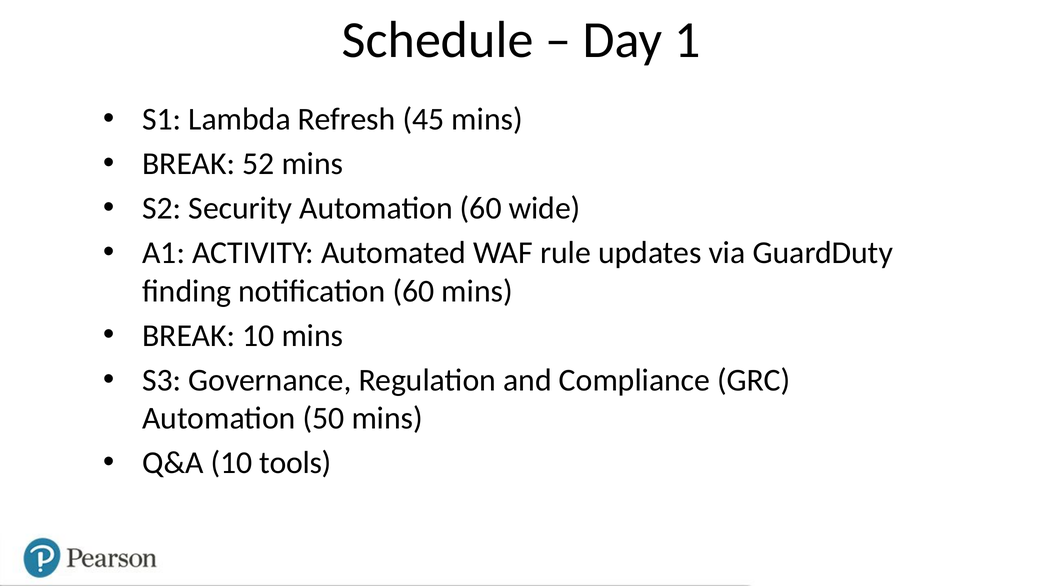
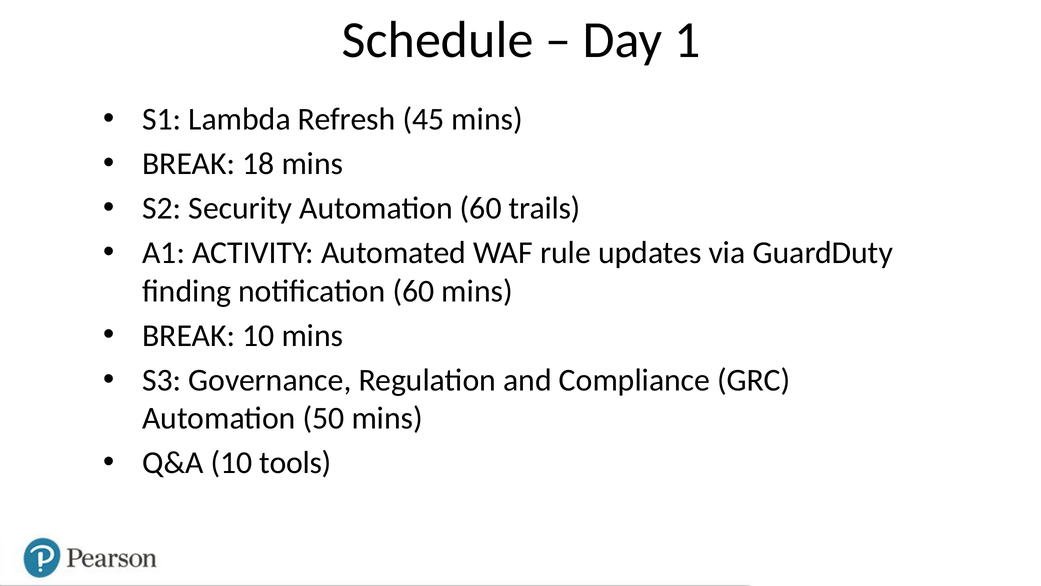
52: 52 -> 18 (258, 164)
wide: wide -> trails (545, 208)
